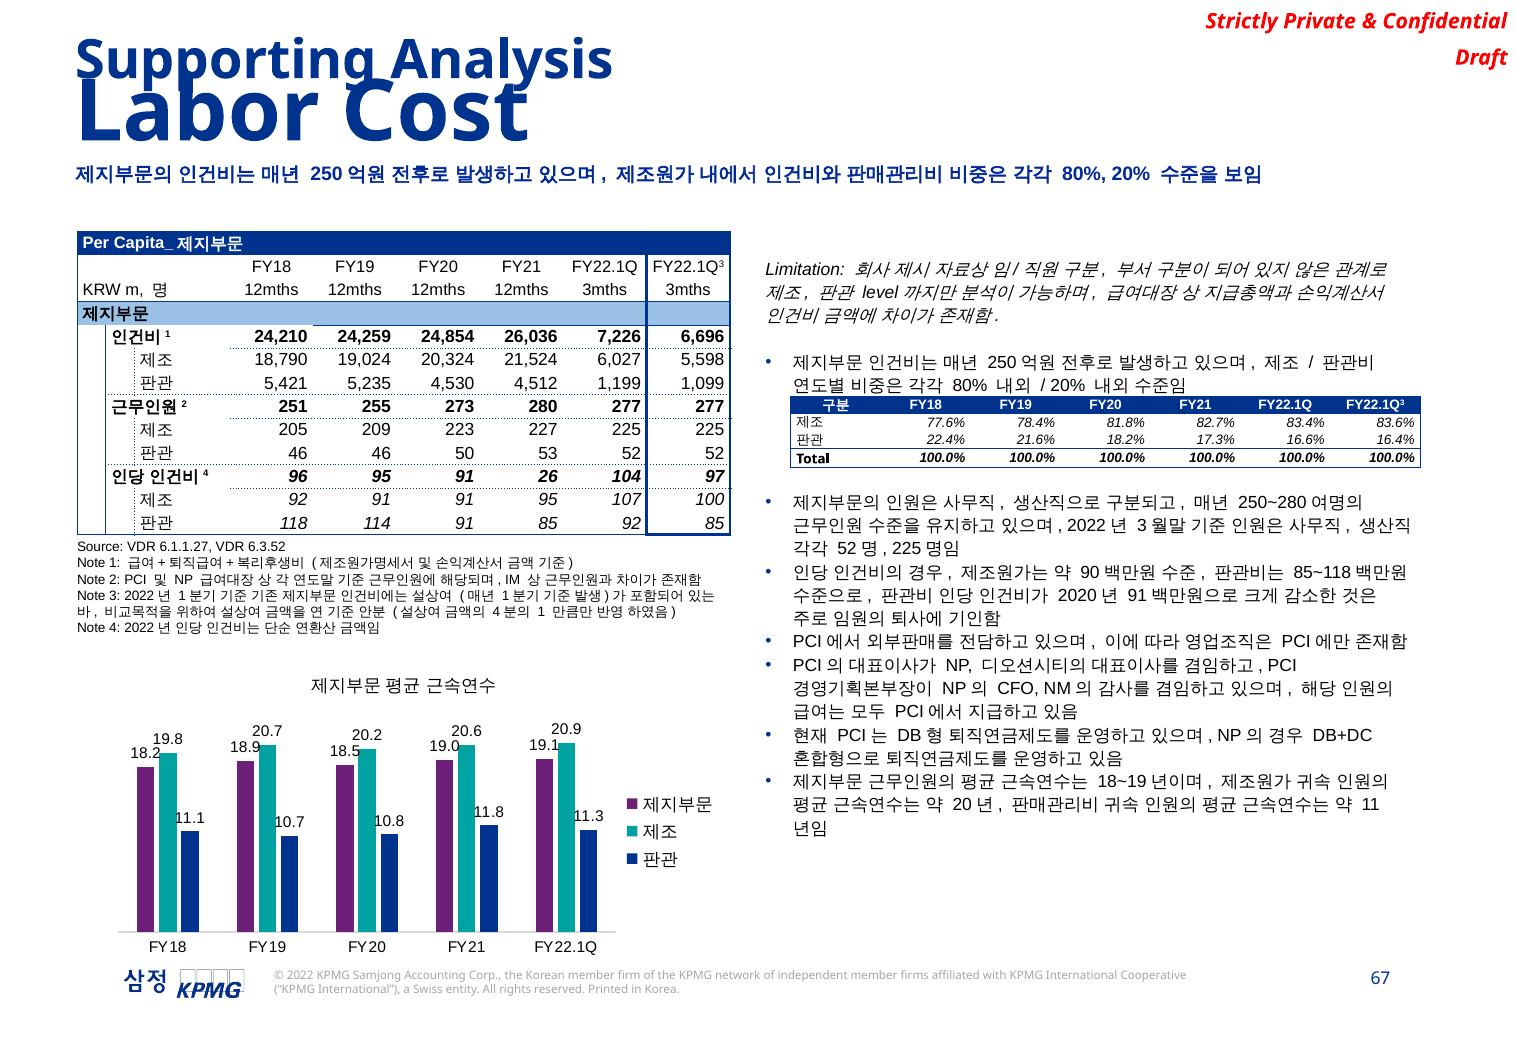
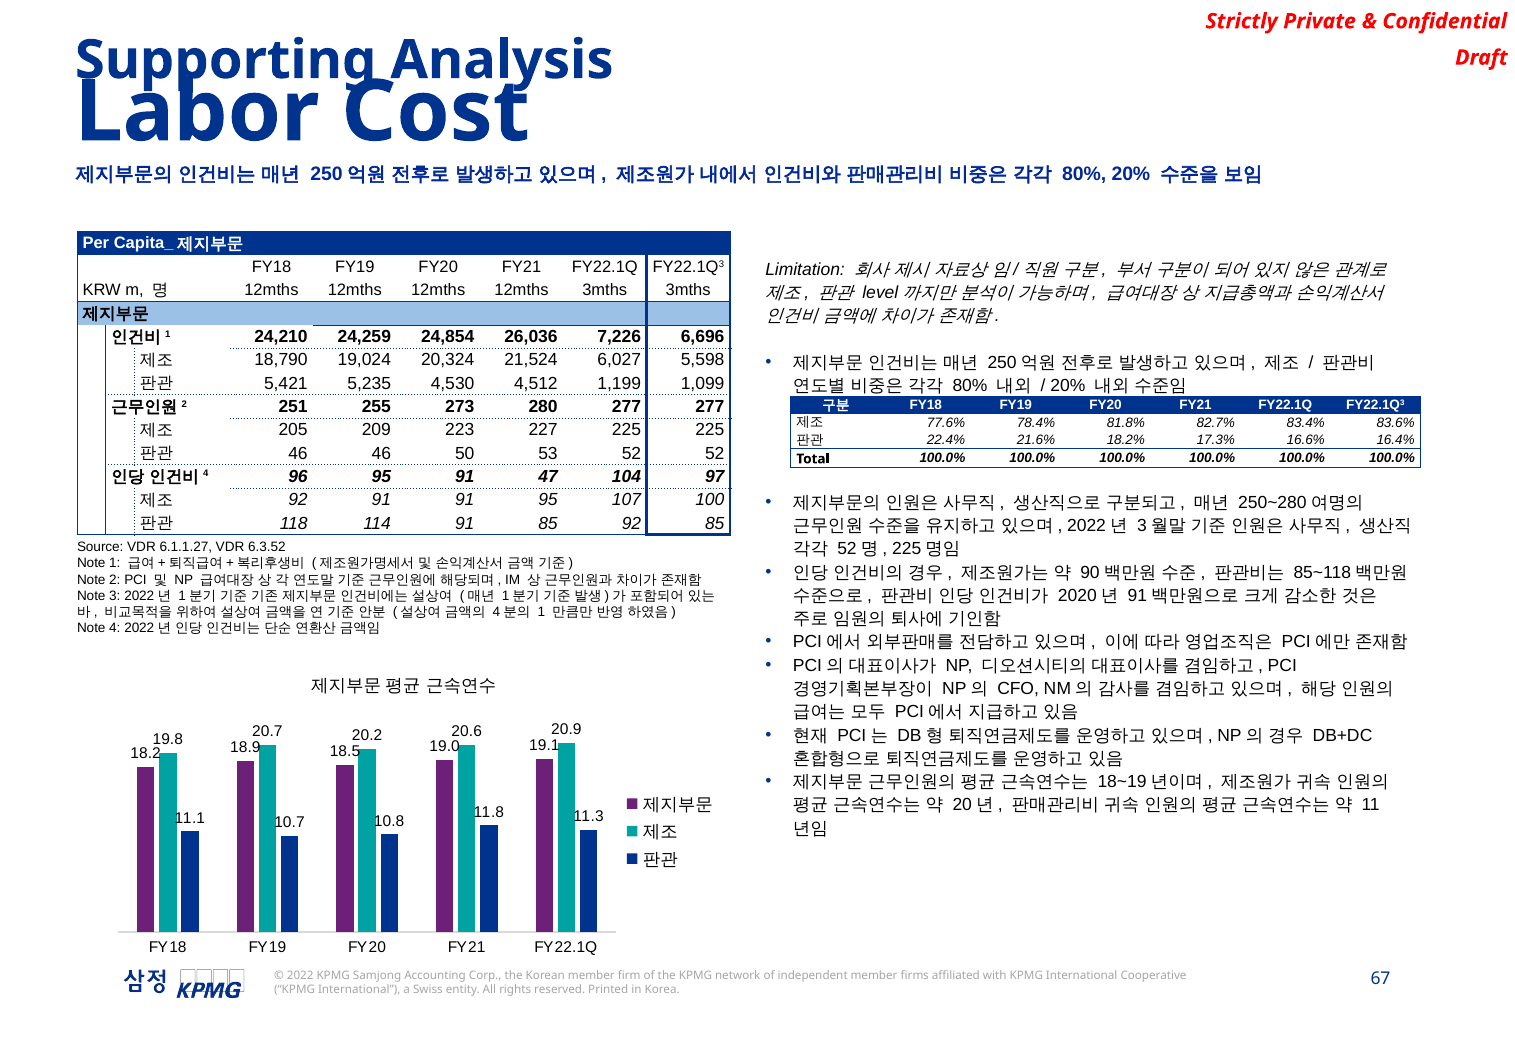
26: 26 -> 47 (548, 477)
